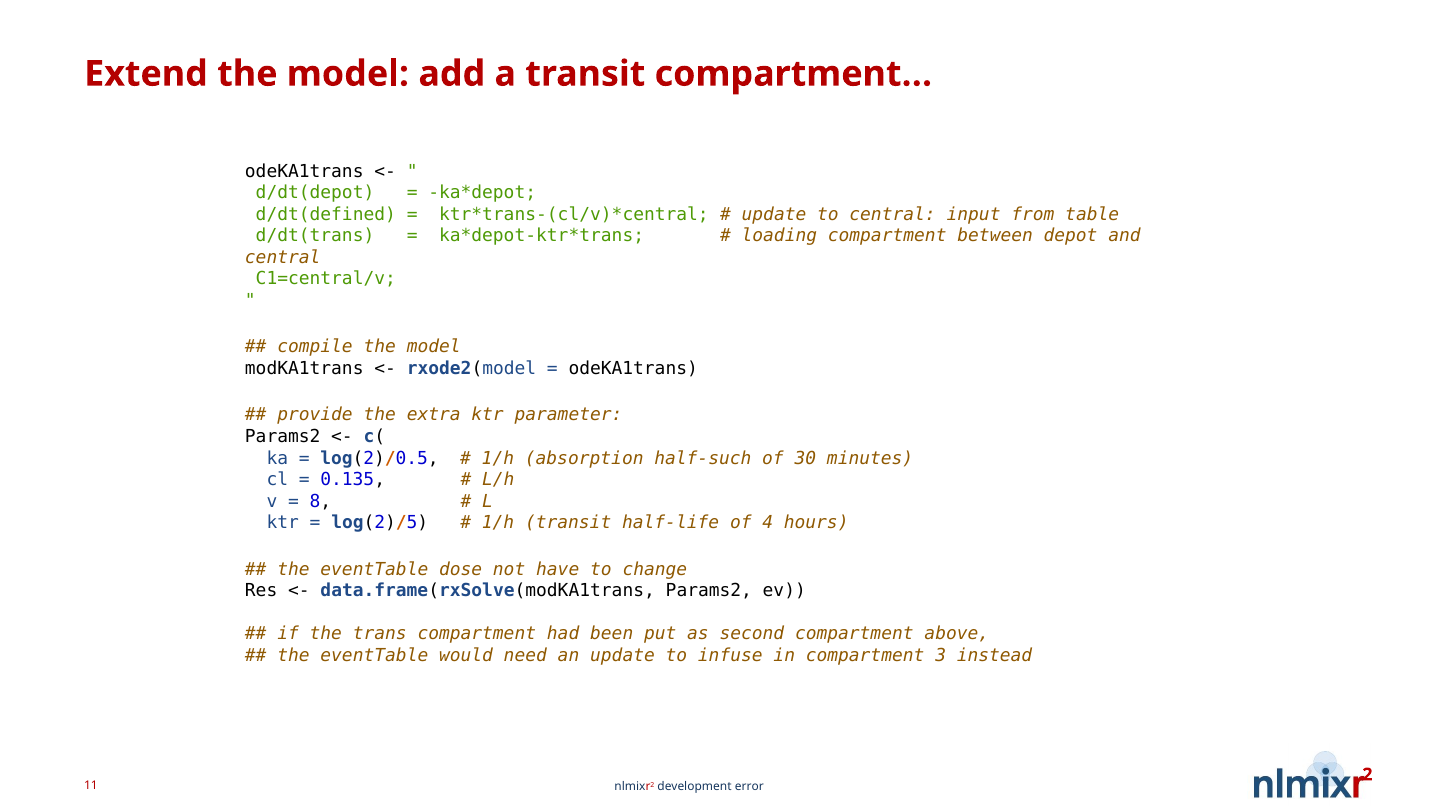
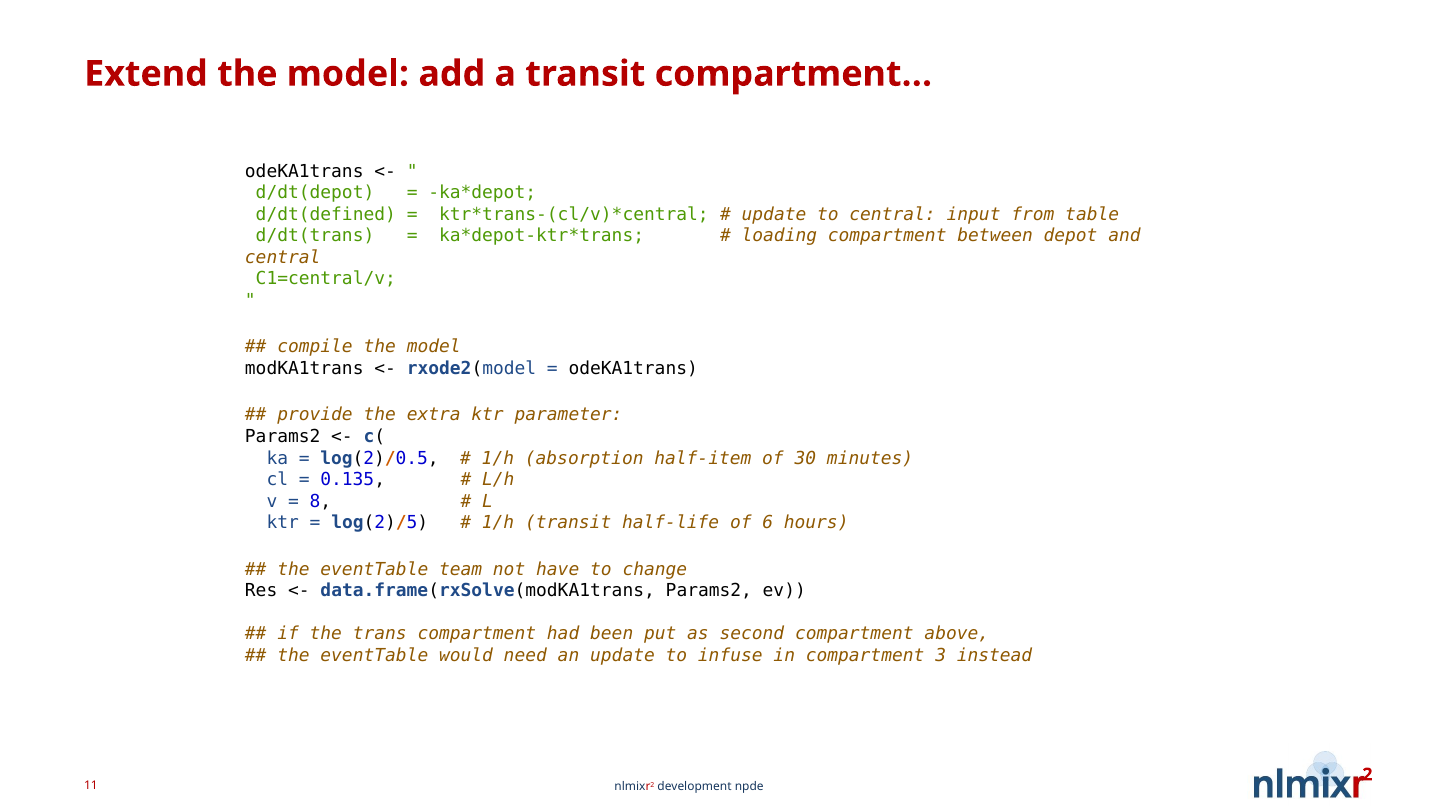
half-such: half-such -> half-item (703, 458)
4: 4 -> 6 (768, 523)
dose: dose -> team (461, 569)
error: error -> npde (749, 787)
